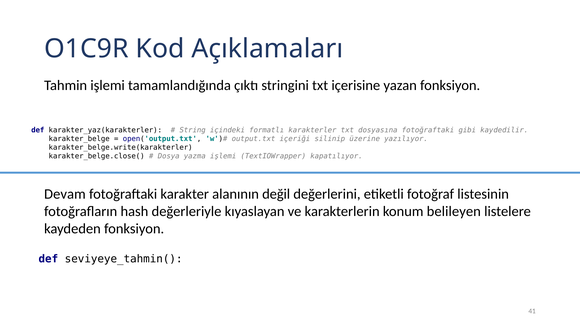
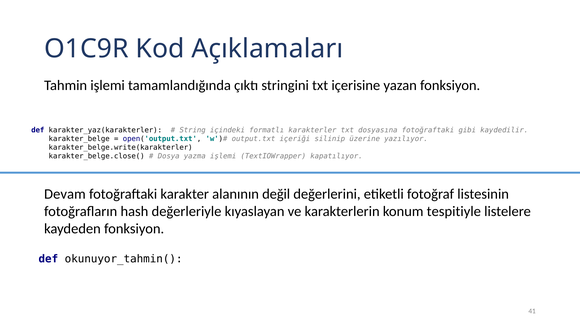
belileyen: belileyen -> tespitiyle (454, 211)
seviyeye_tahmin(: seviyeye_tahmin( -> okunuyor_tahmin( (124, 259)
